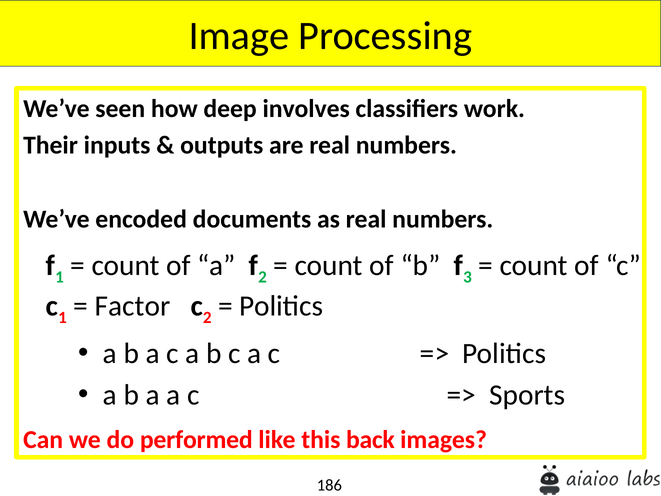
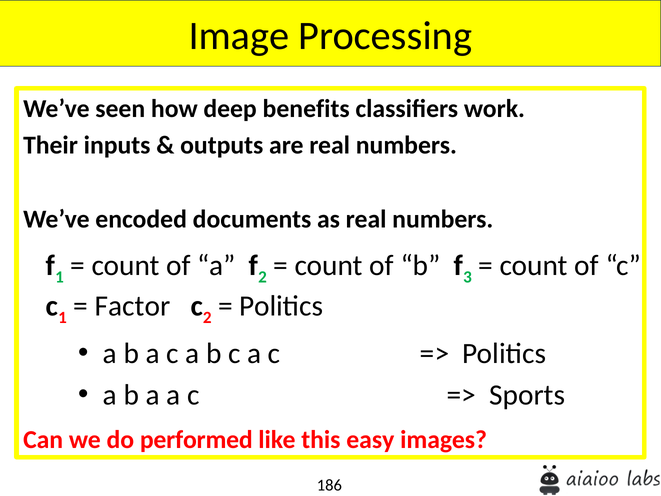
involves: involves -> benefits (306, 109)
back: back -> easy (370, 439)
